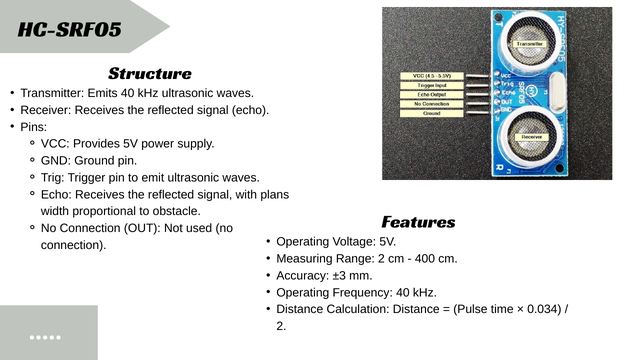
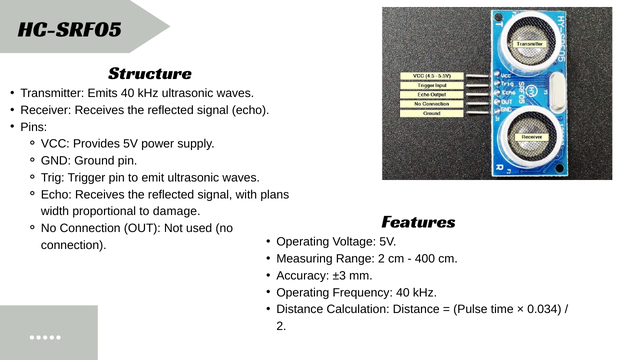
obstacle: obstacle -> damage (177, 211)
